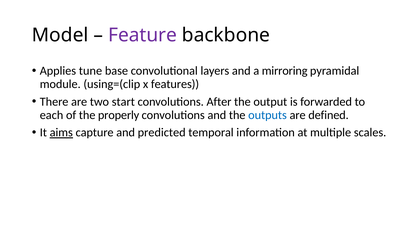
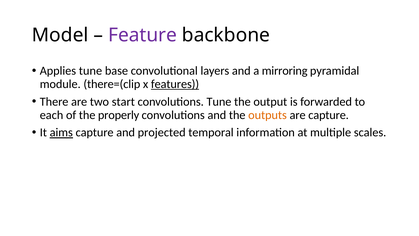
using=(clip: using=(clip -> there=(clip (112, 84)
features underline: none -> present (175, 84)
convolutions After: After -> Tune (219, 102)
outputs colour: blue -> orange (268, 115)
are defined: defined -> capture (329, 115)
predicted: predicted -> projected (162, 132)
